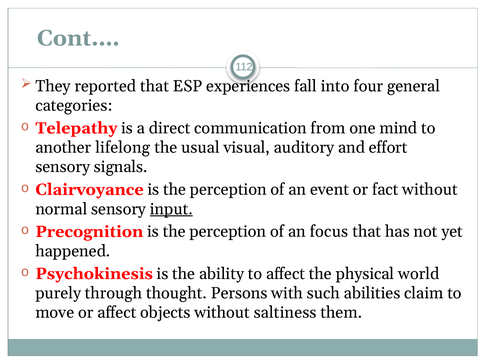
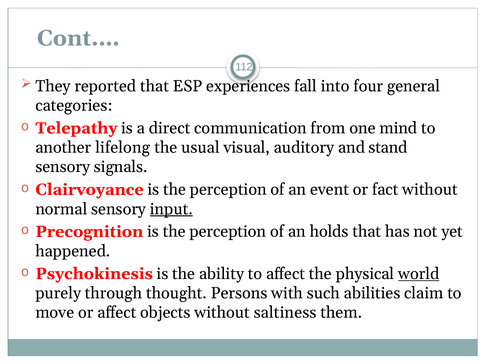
effort: effort -> stand (388, 148)
focus: focus -> holds (329, 232)
world underline: none -> present (419, 274)
